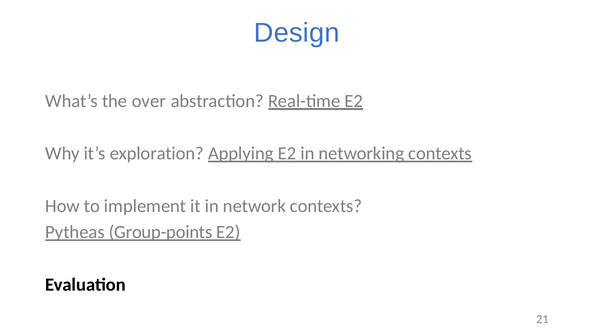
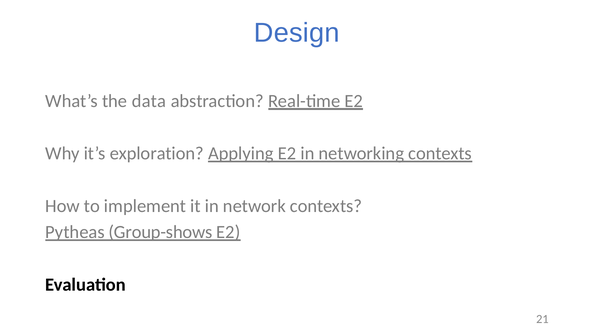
over: over -> data (149, 101)
Group-points: Group-points -> Group-shows (161, 232)
